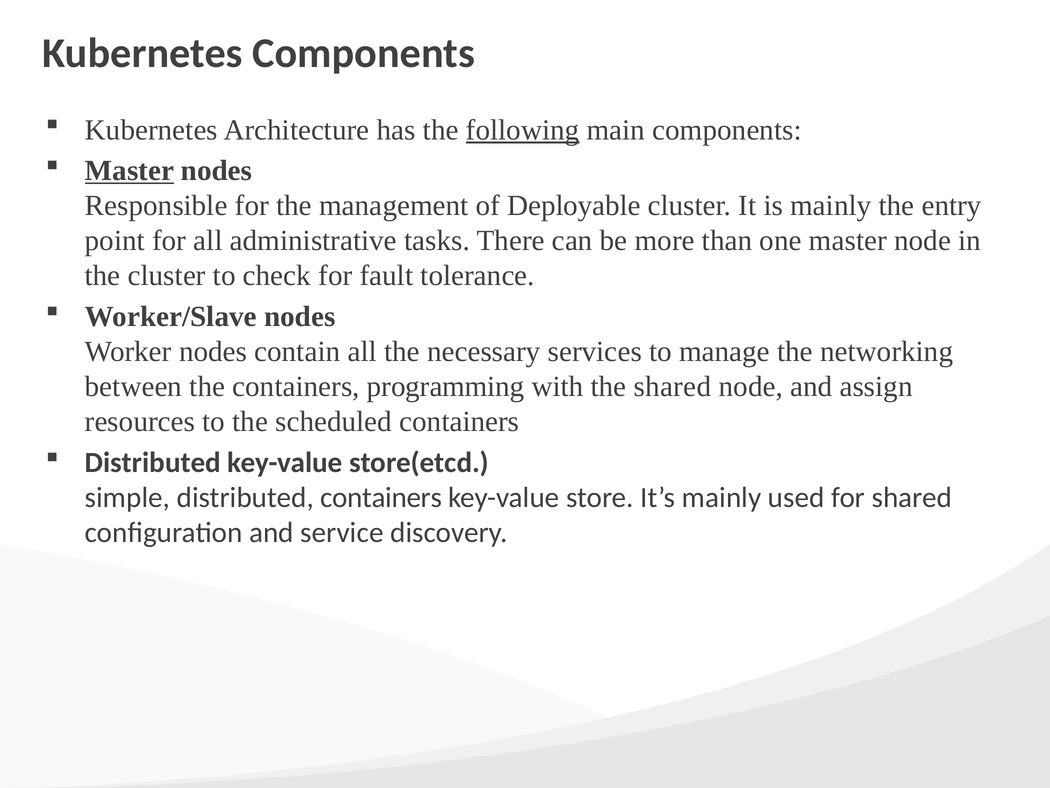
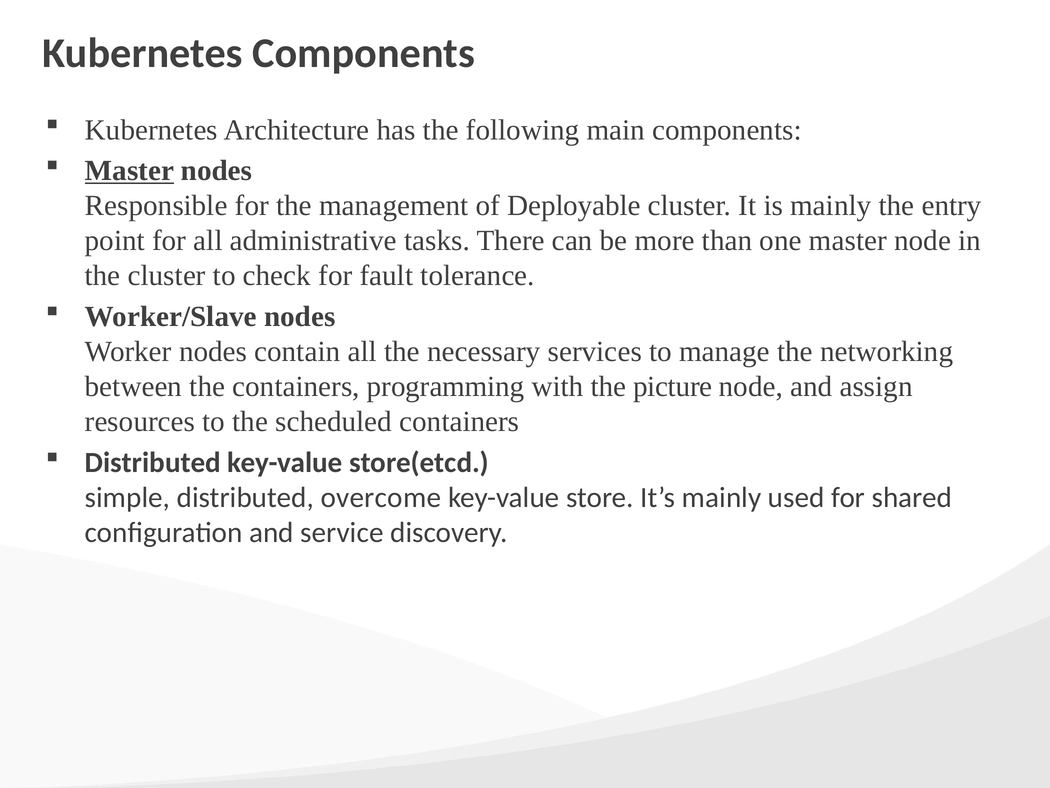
following underline: present -> none (523, 130)
the shared: shared -> picture (673, 387)
distributed containers: containers -> overcome (381, 497)
